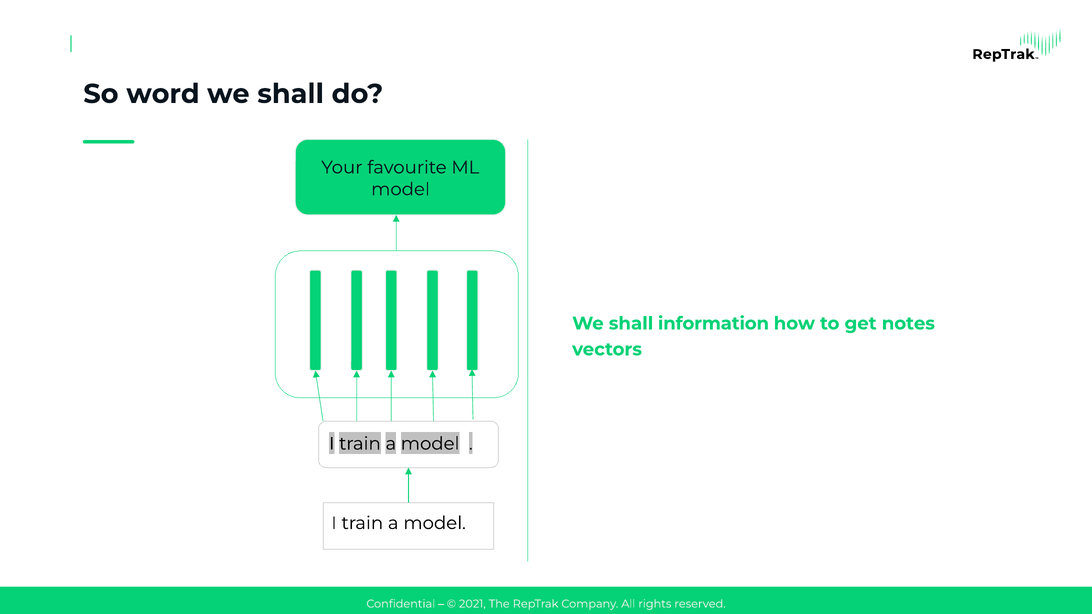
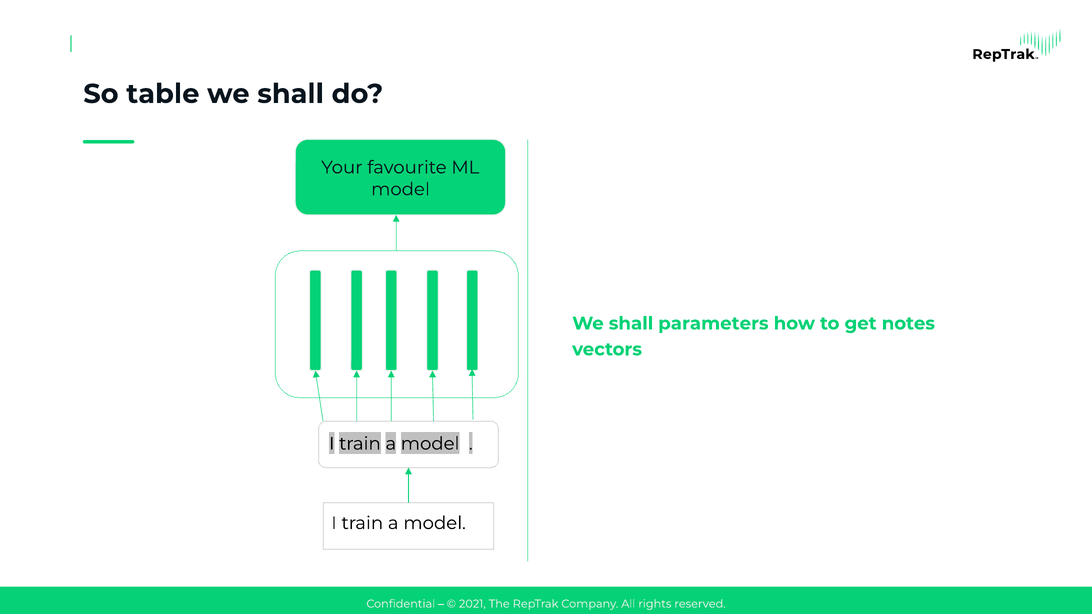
word: word -> table (163, 94)
information: information -> parameters (713, 324)
